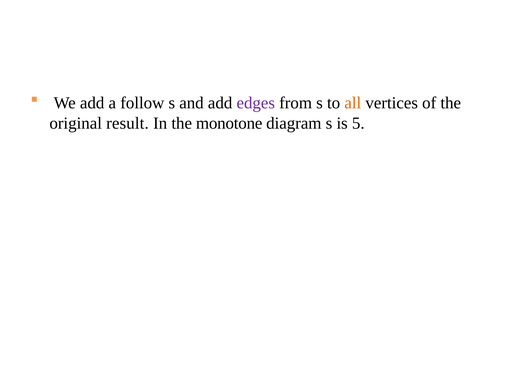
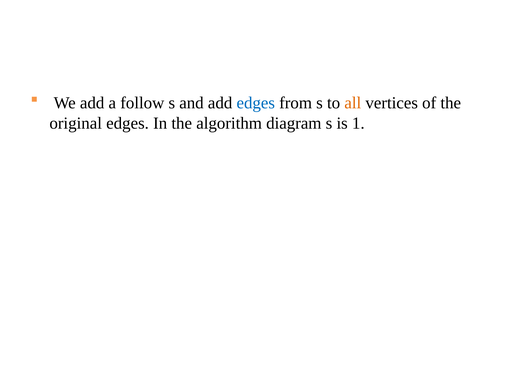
edges colour: purple -> blue (256, 103)
original result: result -> edges (128, 123)
monotone: monotone -> algorithm (229, 123)
5: 5 -> 1 (358, 123)
